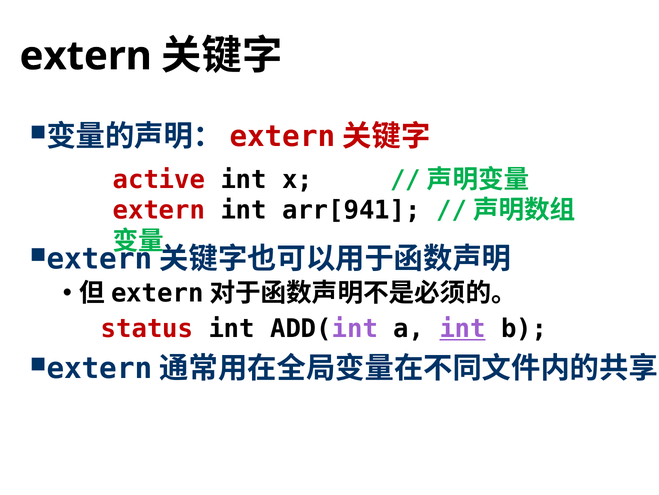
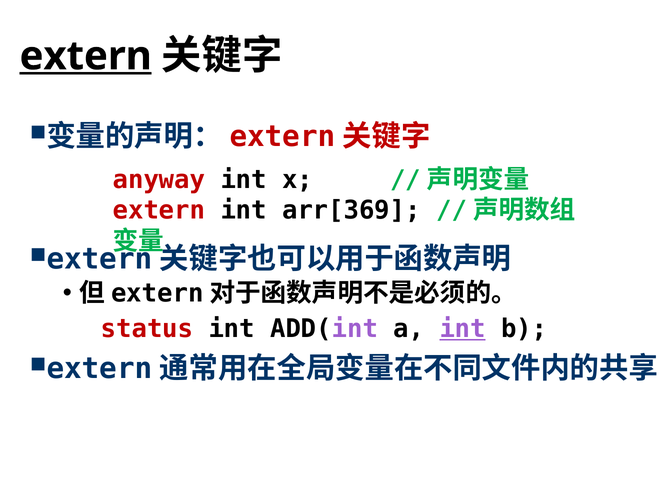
extern underline: none -> present (86, 56)
active: active -> anyway (159, 179)
arr[941: arr[941 -> arr[369 (351, 210)
